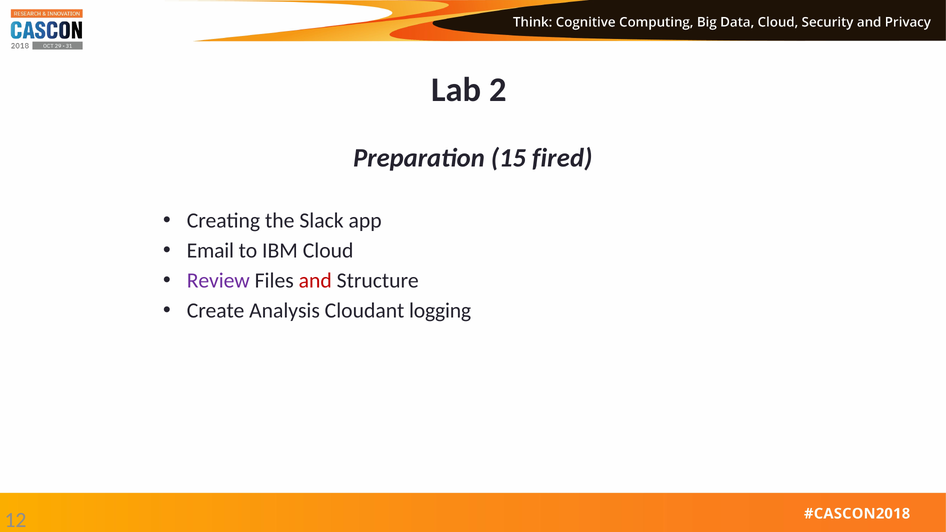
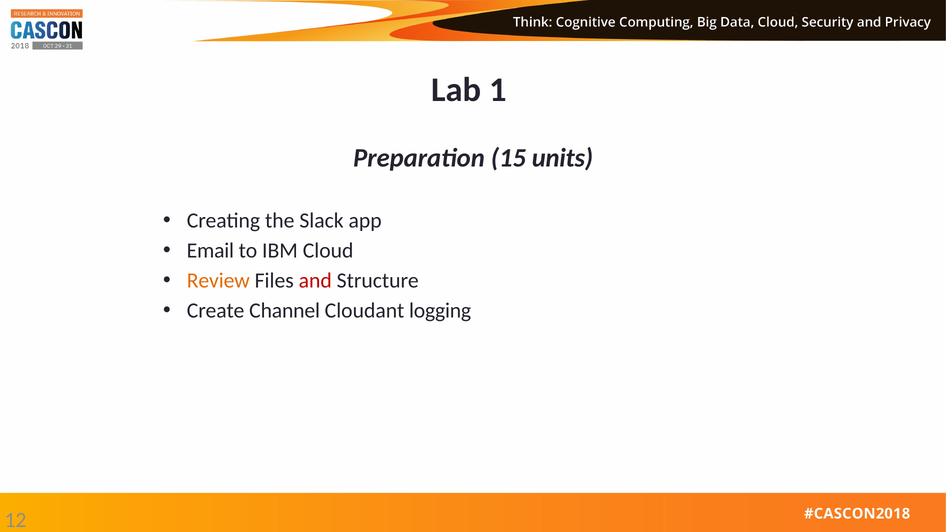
2: 2 -> 1 (498, 90)
fired: fired -> units (562, 158)
Review colour: purple -> orange (218, 281)
Analysis: Analysis -> Channel (285, 311)
